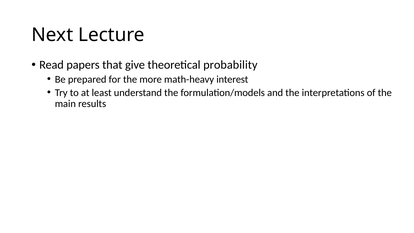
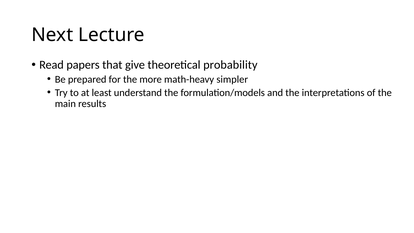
interest: interest -> simpler (232, 79)
